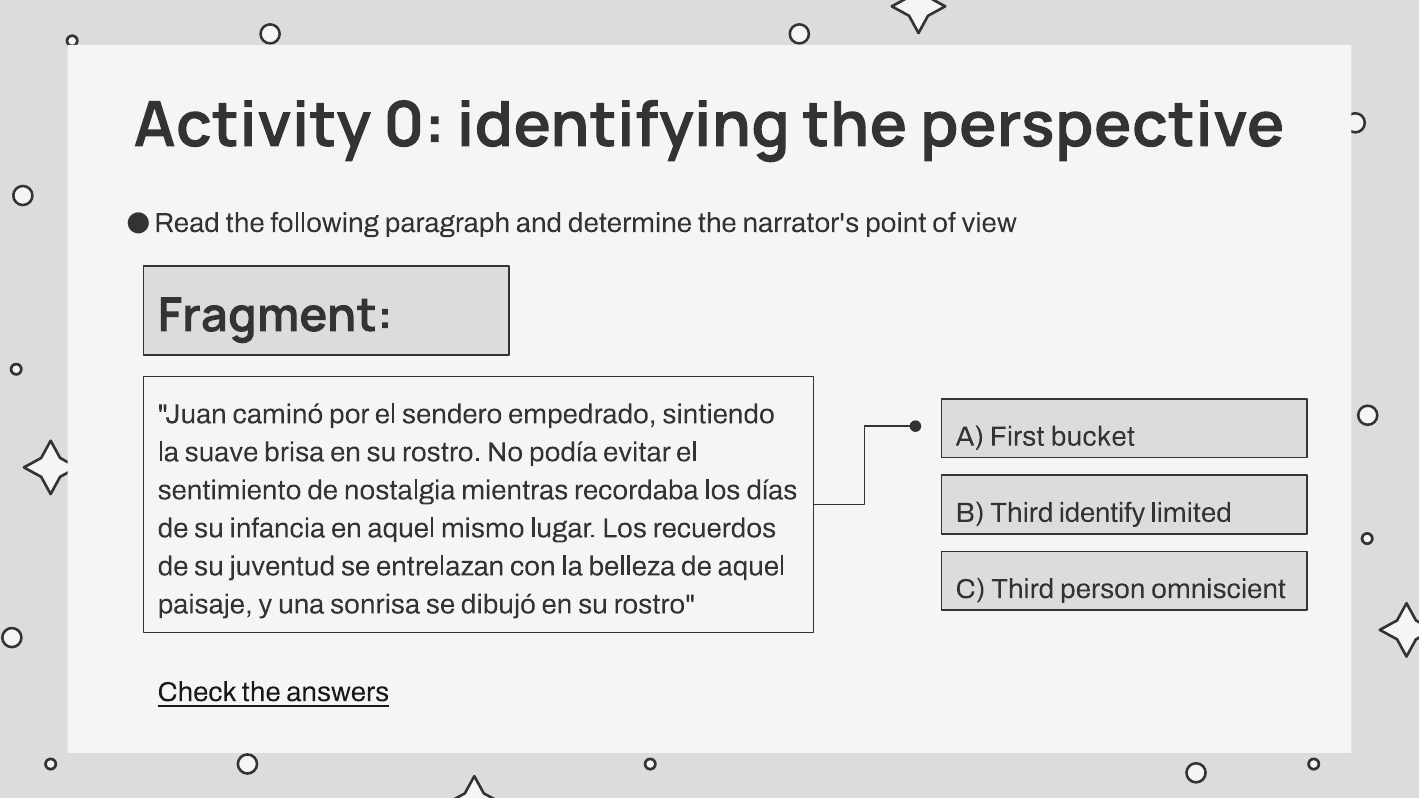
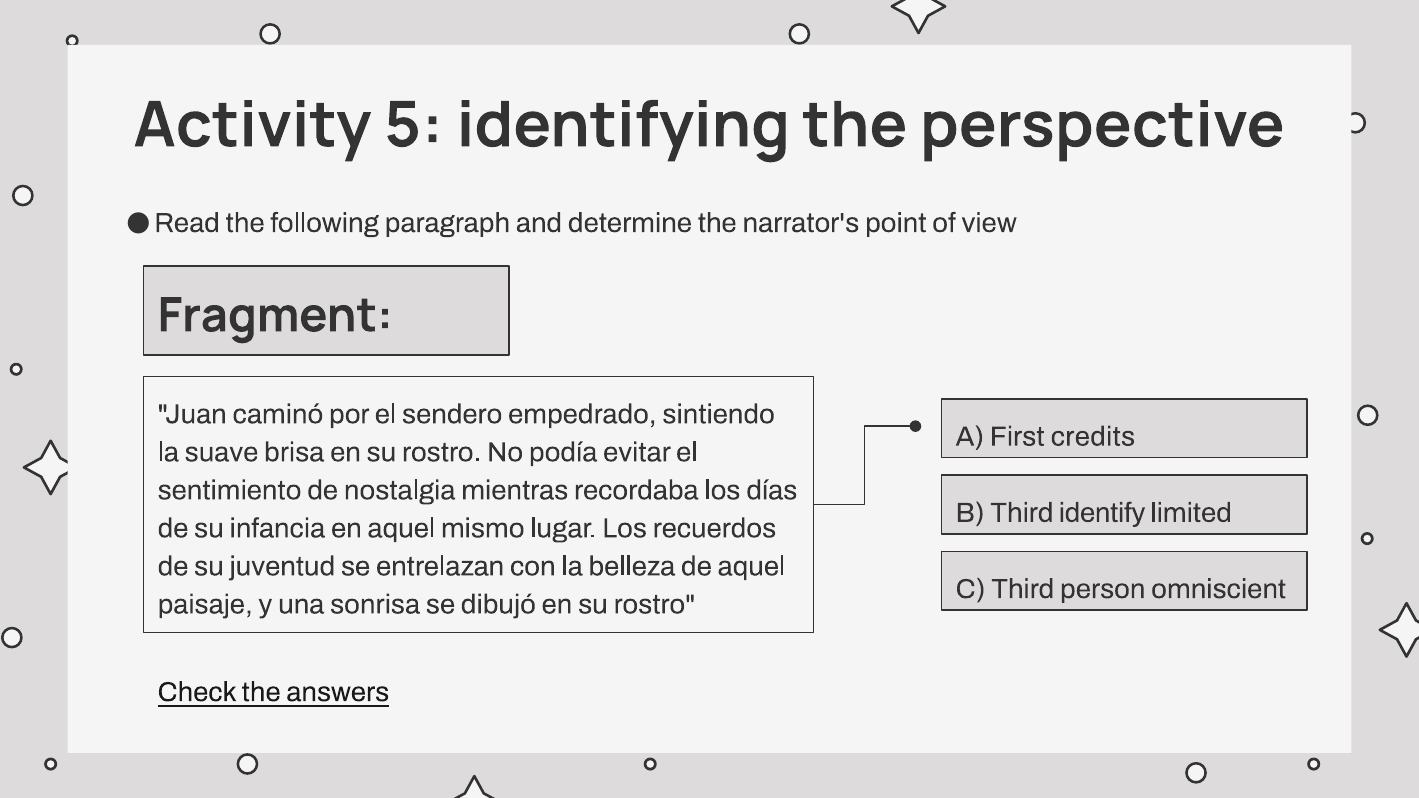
0: 0 -> 5 (414, 125)
bucket: bucket -> credits (1093, 437)
